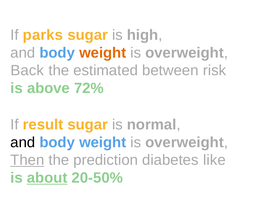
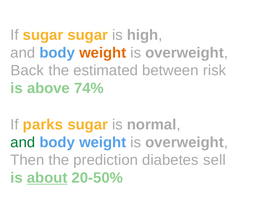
If parks: parks -> sugar (43, 35)
72%: 72% -> 74% (89, 89)
result: result -> parks (43, 125)
and colour: black -> green (23, 143)
Then underline: present -> none (27, 161)
like: like -> sell (214, 161)
